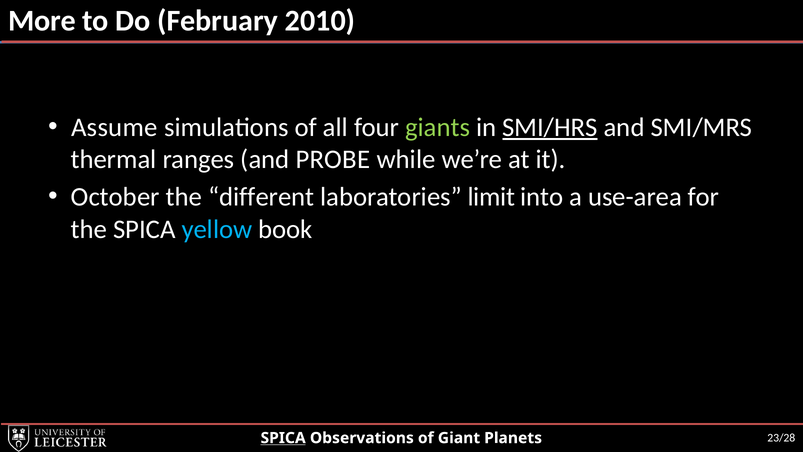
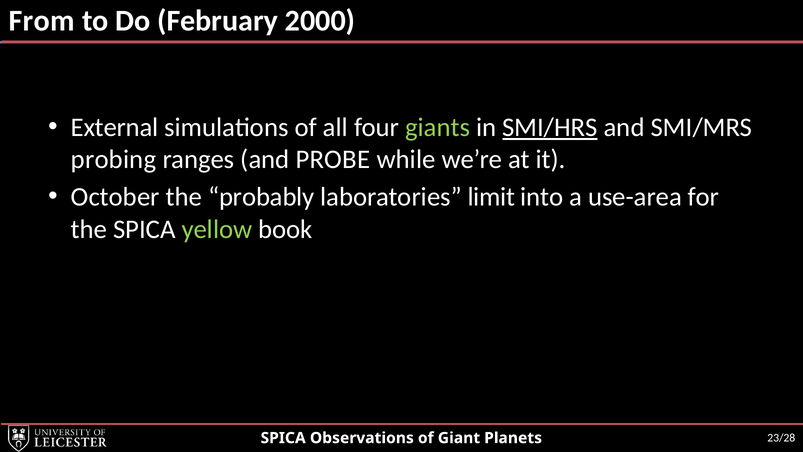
More: More -> From (42, 21)
2010: 2010 -> 2000 (320, 21)
Assume: Assume -> External (115, 127)
thermal: thermal -> probing (114, 159)
different: different -> probably (261, 197)
yellow colour: light blue -> light green (217, 229)
SPICA underline: present -> none (283, 438)
